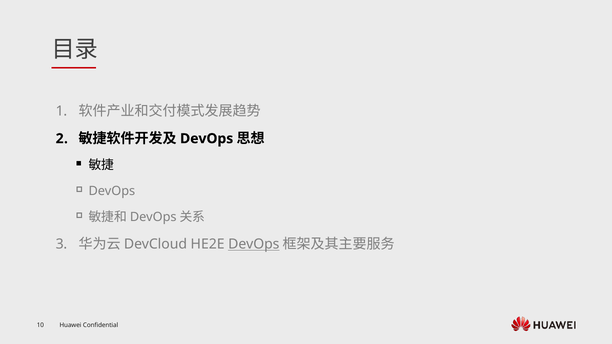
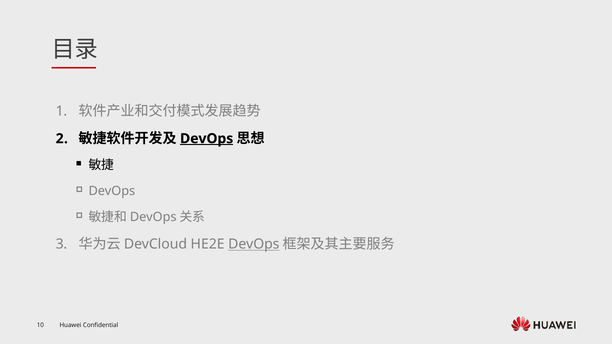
DevOps underline: none -> present (207, 139)
